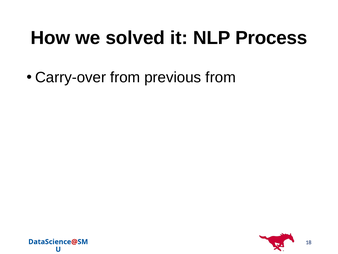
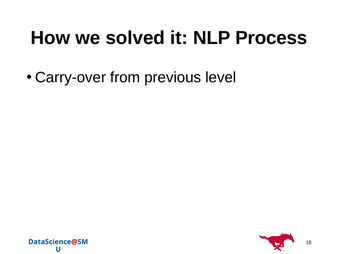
previous from: from -> level (221, 77)
